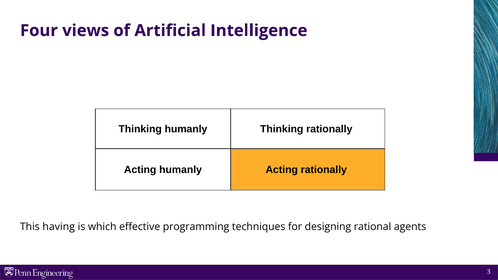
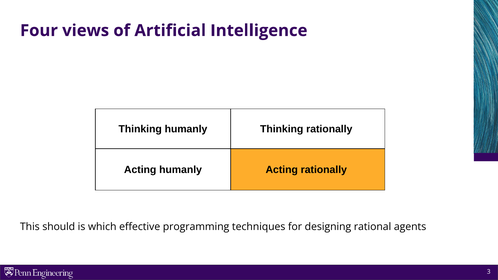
having: having -> should (59, 227)
